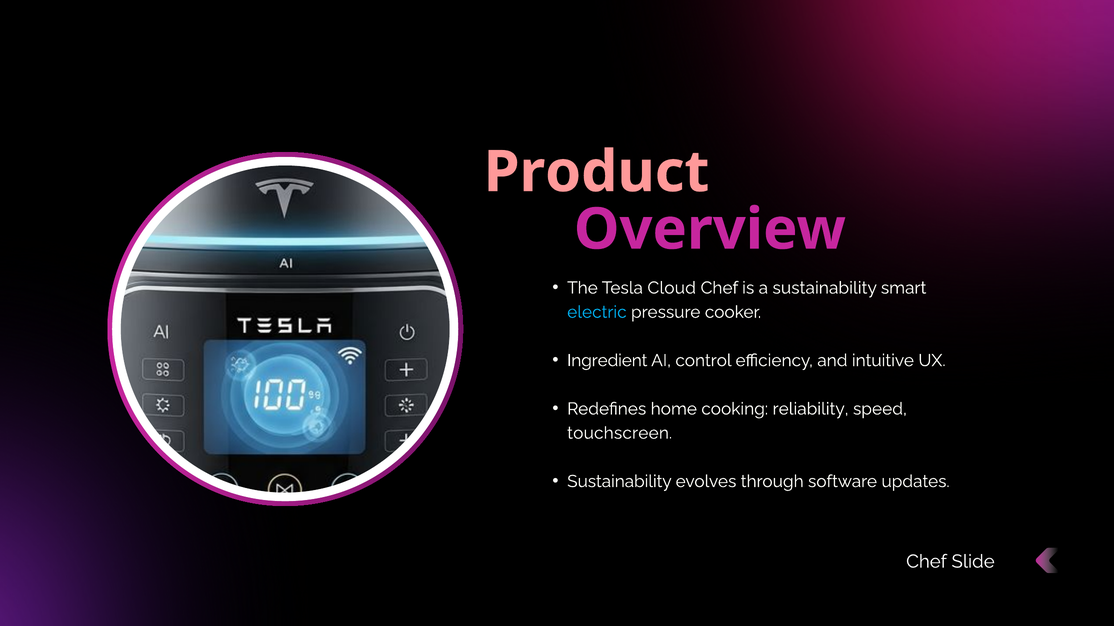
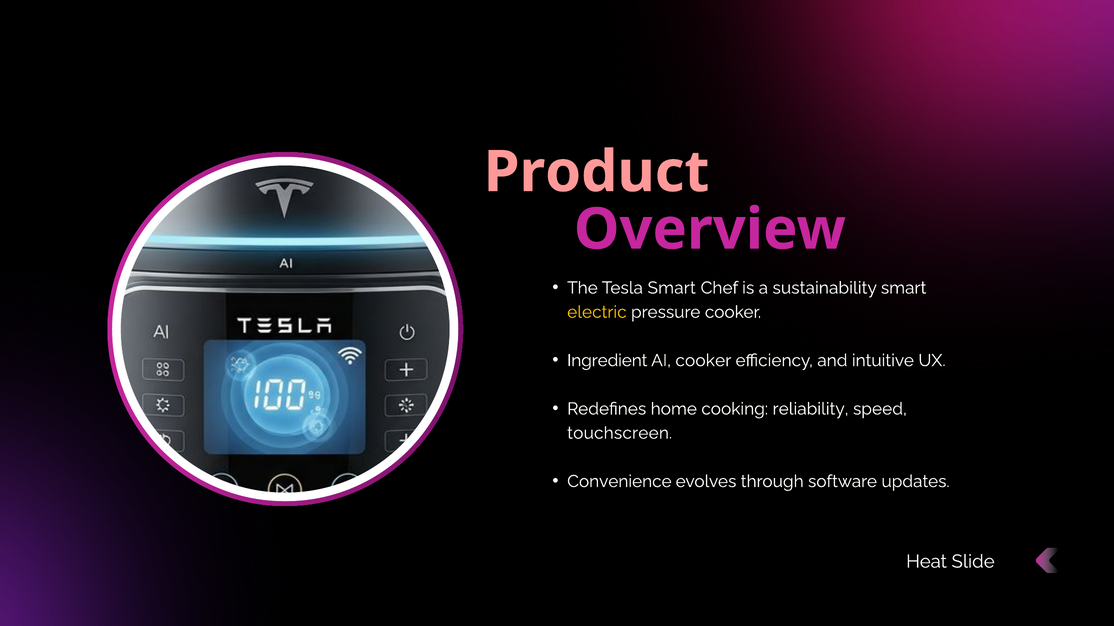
Tesla Cloud: Cloud -> Smart (672, 288)
electric colour: light blue -> yellow (597, 312)
AI control: control -> cooker (703, 361)
Sustainability: Sustainability -> Convenience (619, 482)
Chef: Chef -> Heat (927, 562)
